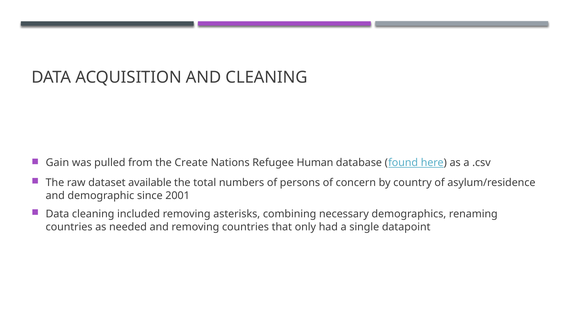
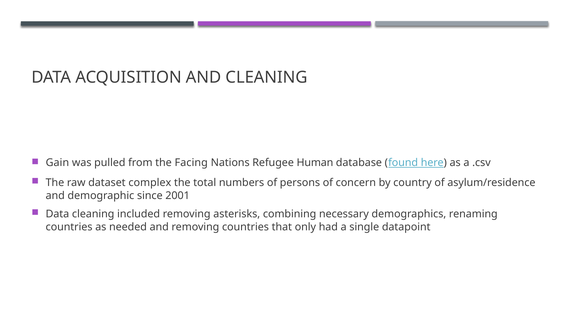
Create: Create -> Facing (191, 163)
available: available -> complex (150, 183)
